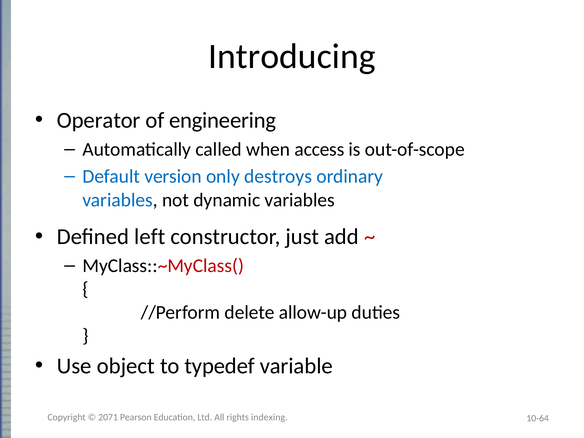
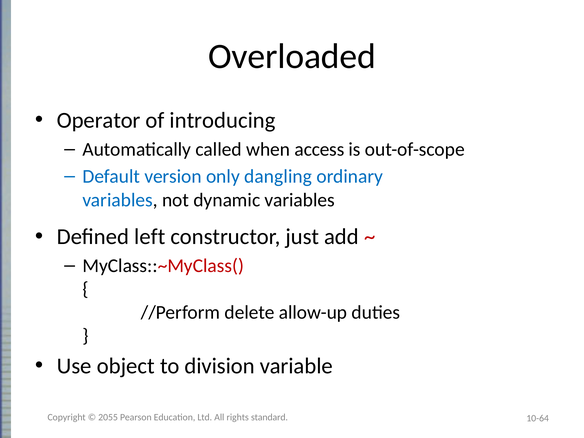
Introducing: Introducing -> Overloaded (292, 57)
engineering: engineering -> introducing (223, 120)
destroys: destroys -> dangling (278, 177)
typedef: typedef -> division (220, 366)
2071: 2071 -> 2055 (108, 417)
indexing: indexing -> standard (269, 417)
